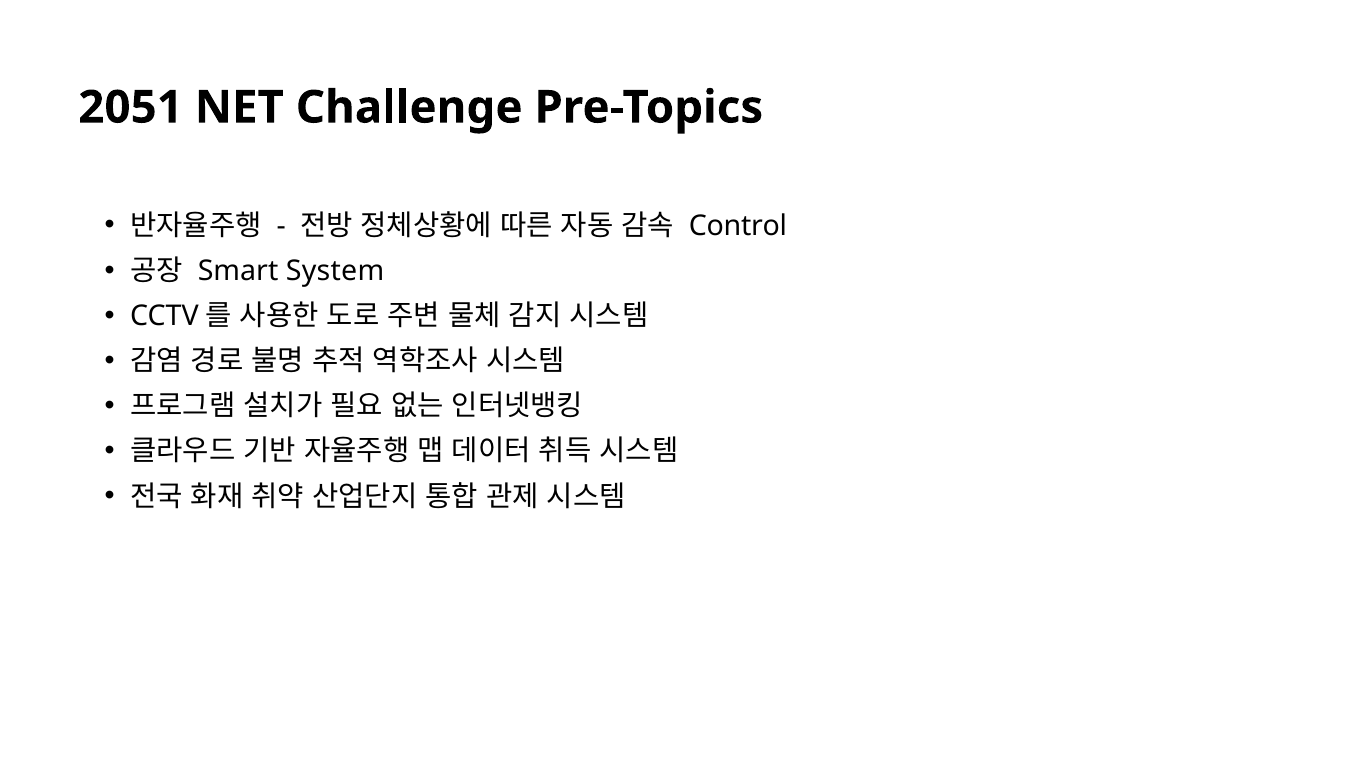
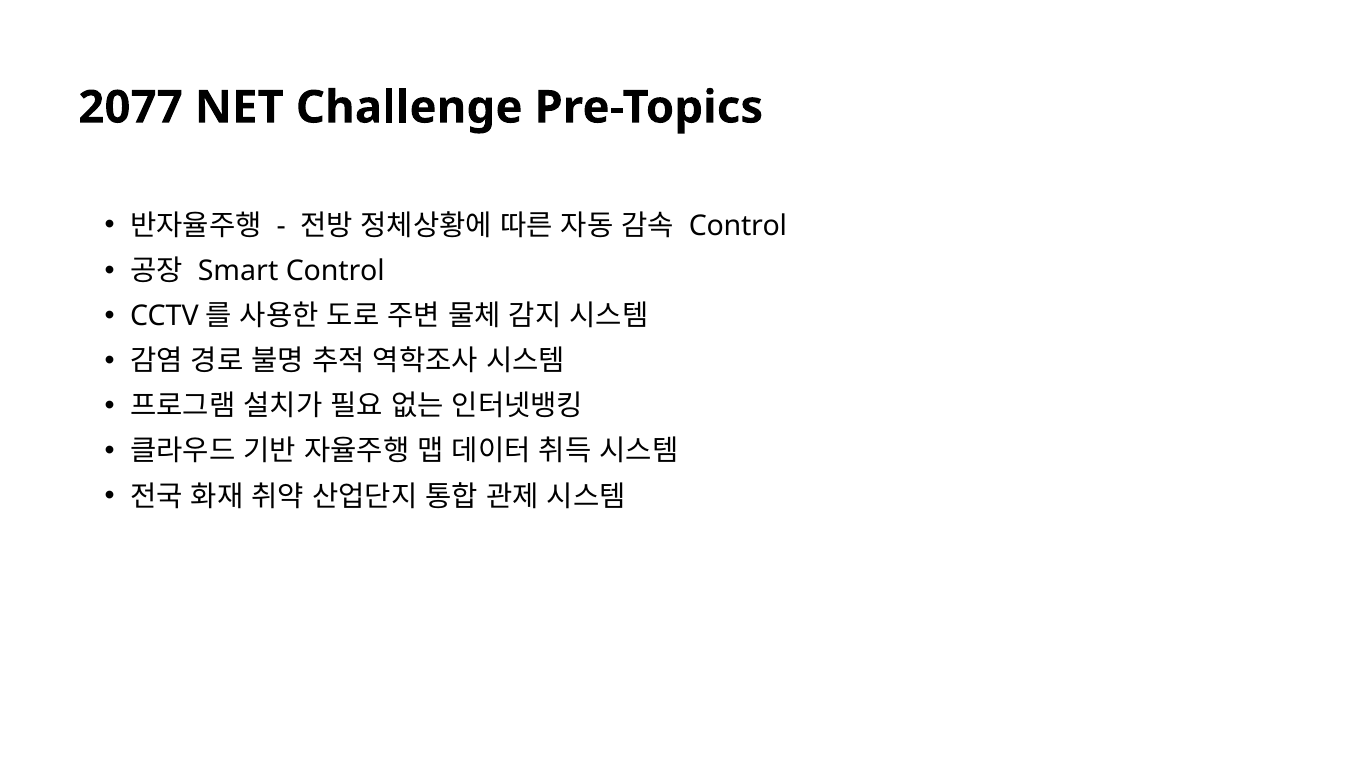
2051: 2051 -> 2077 (131, 108)
Smart System: System -> Control (335, 271)
